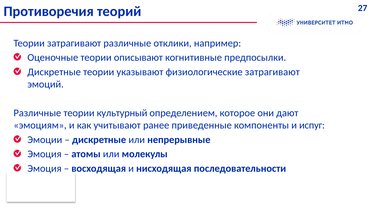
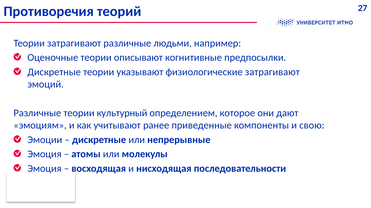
отклики: отклики -> людьми (173, 43)
испуг: испуг -> свою (312, 126)
